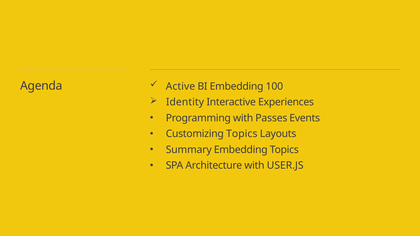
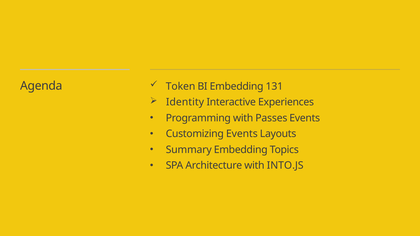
Active: Active -> Token (181, 86)
100: 100 -> 131 (274, 86)
Customizing Topics: Topics -> Events (242, 134)
USER.JS: USER.JS -> INTO.JS (285, 166)
